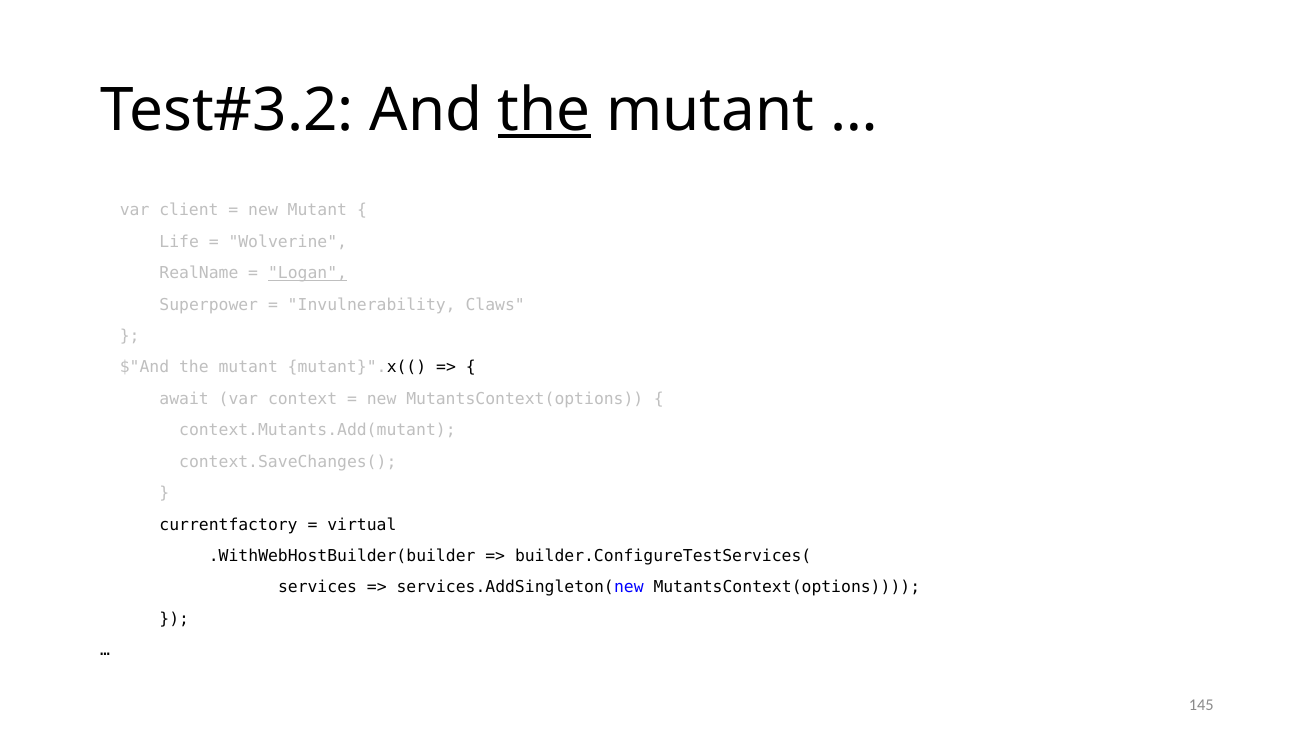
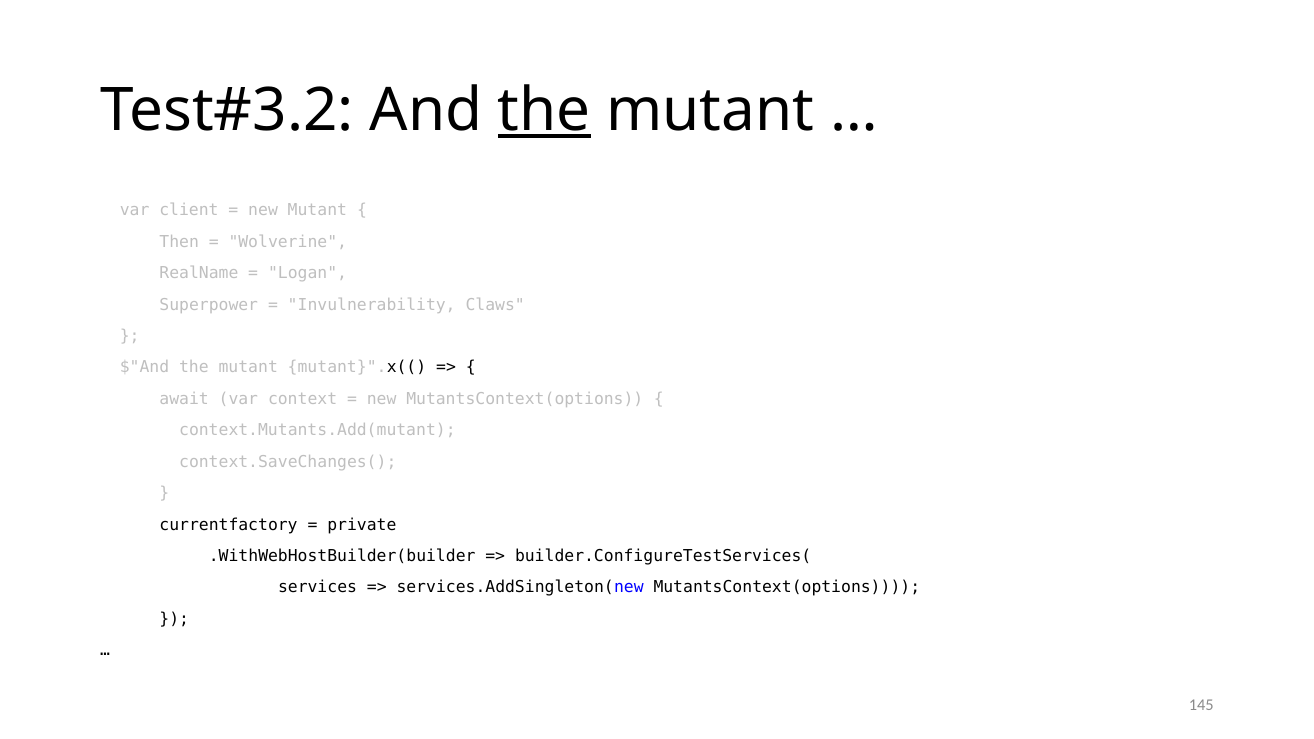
Life: Life -> Then (179, 242)
Logan underline: present -> none (308, 273)
virtual: virtual -> private (362, 525)
